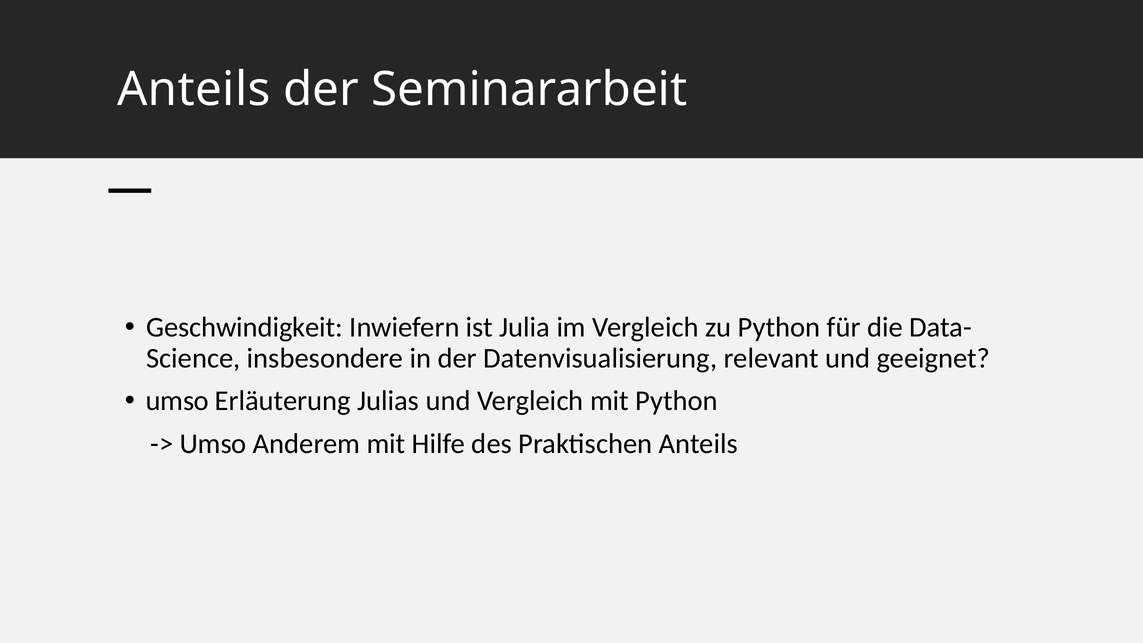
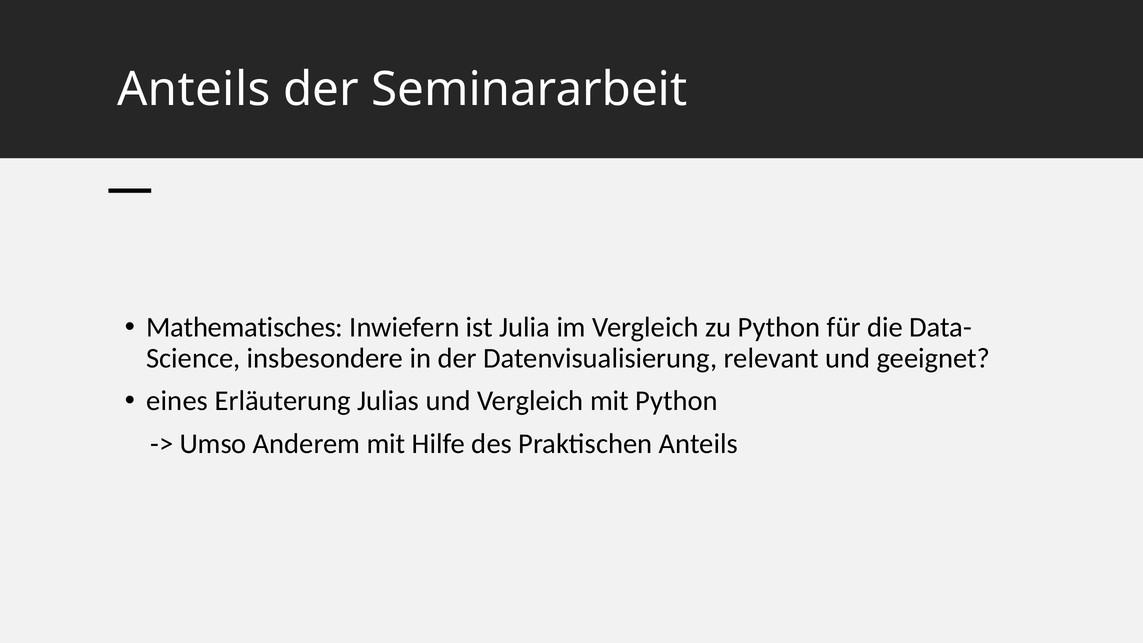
Geschwindigkeit: Geschwindigkeit -> Mathematisches (245, 327)
umso: umso -> eines (177, 401)
